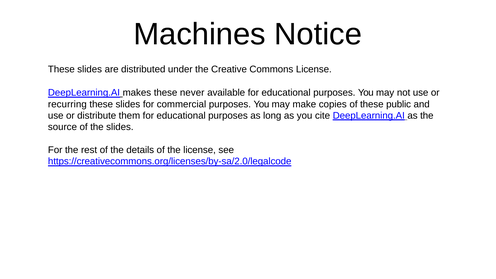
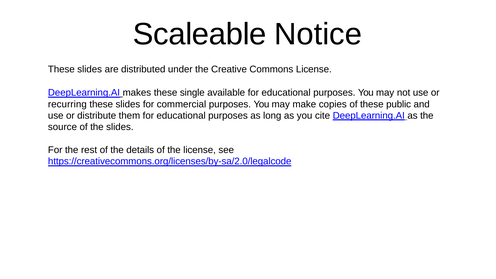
Machines: Machines -> Scaleable (200, 34)
never: never -> single (192, 93)
